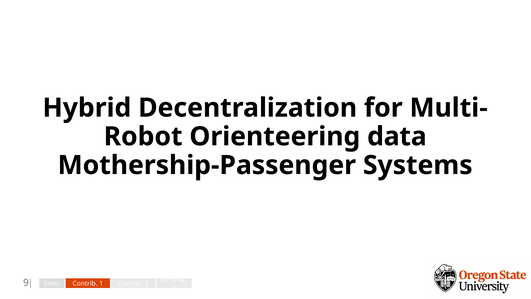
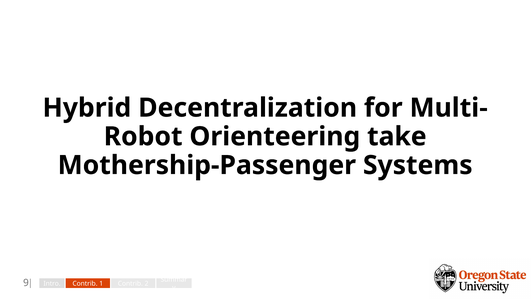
data: data -> take (397, 136)
